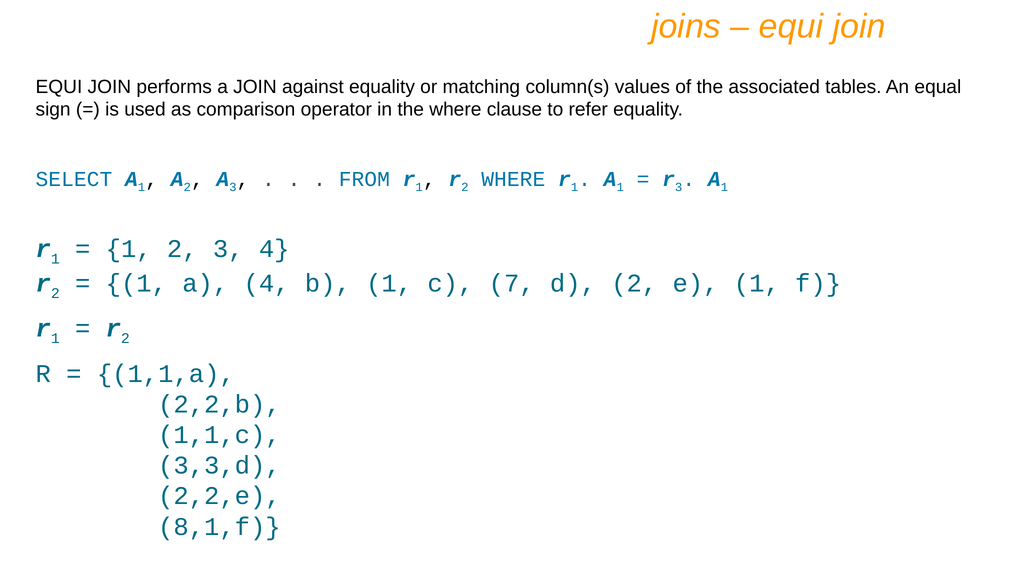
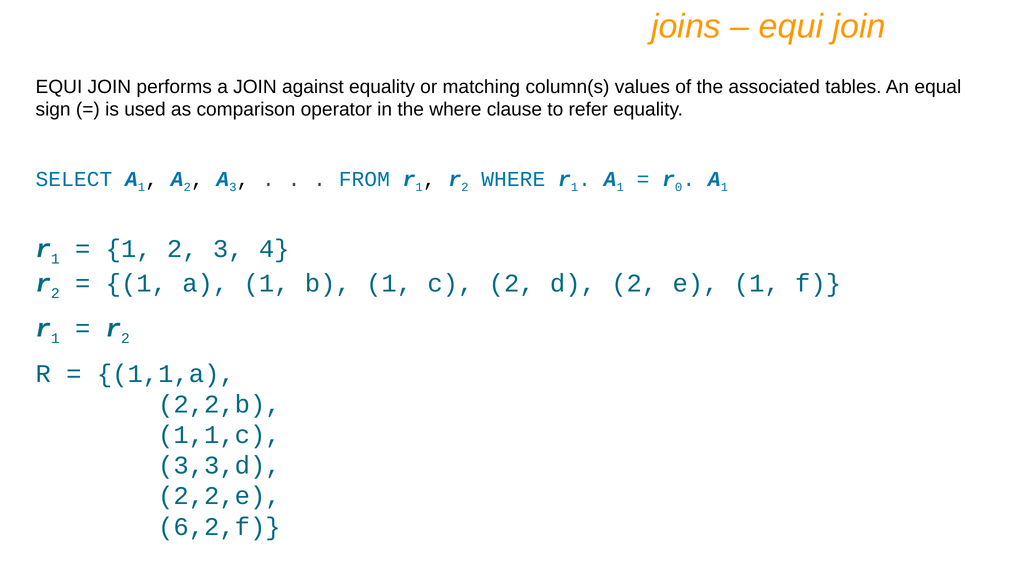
r 3: 3 -> 0 (679, 187)
1 a 4: 4 -> 1 (267, 284)
c 7: 7 -> 2 (512, 284)
8,1,f: 8,1,f -> 6,2,f (219, 527)
